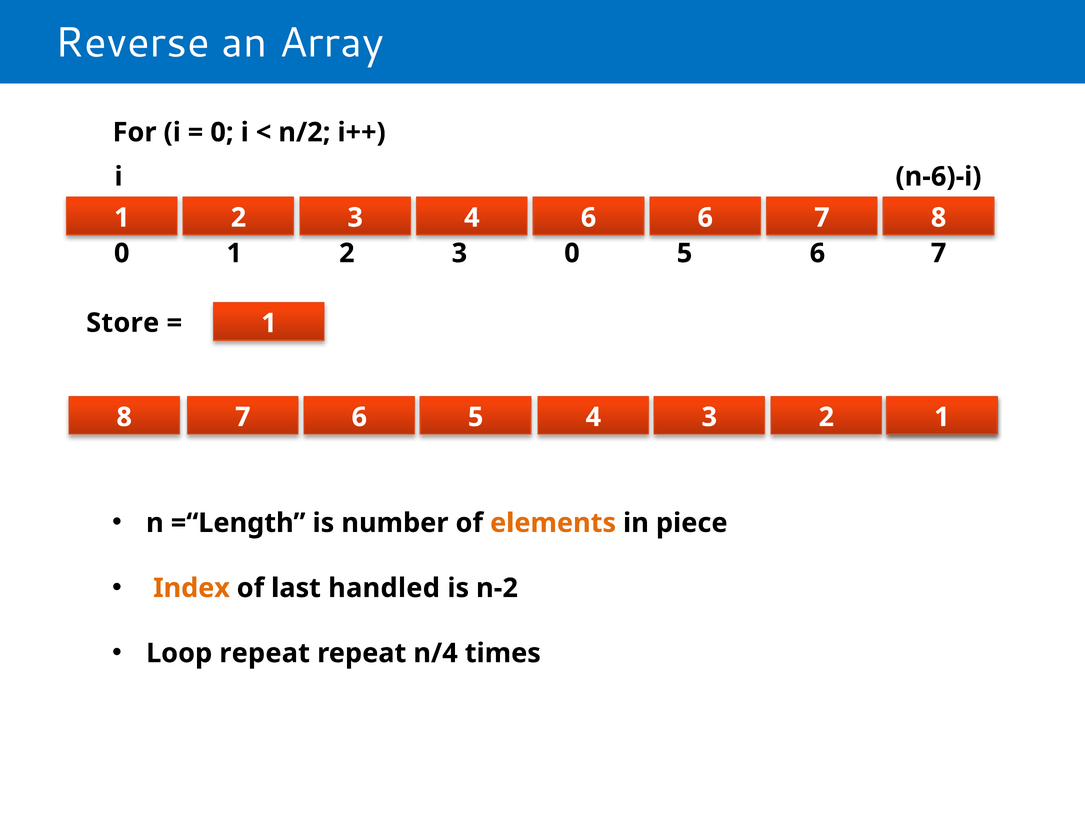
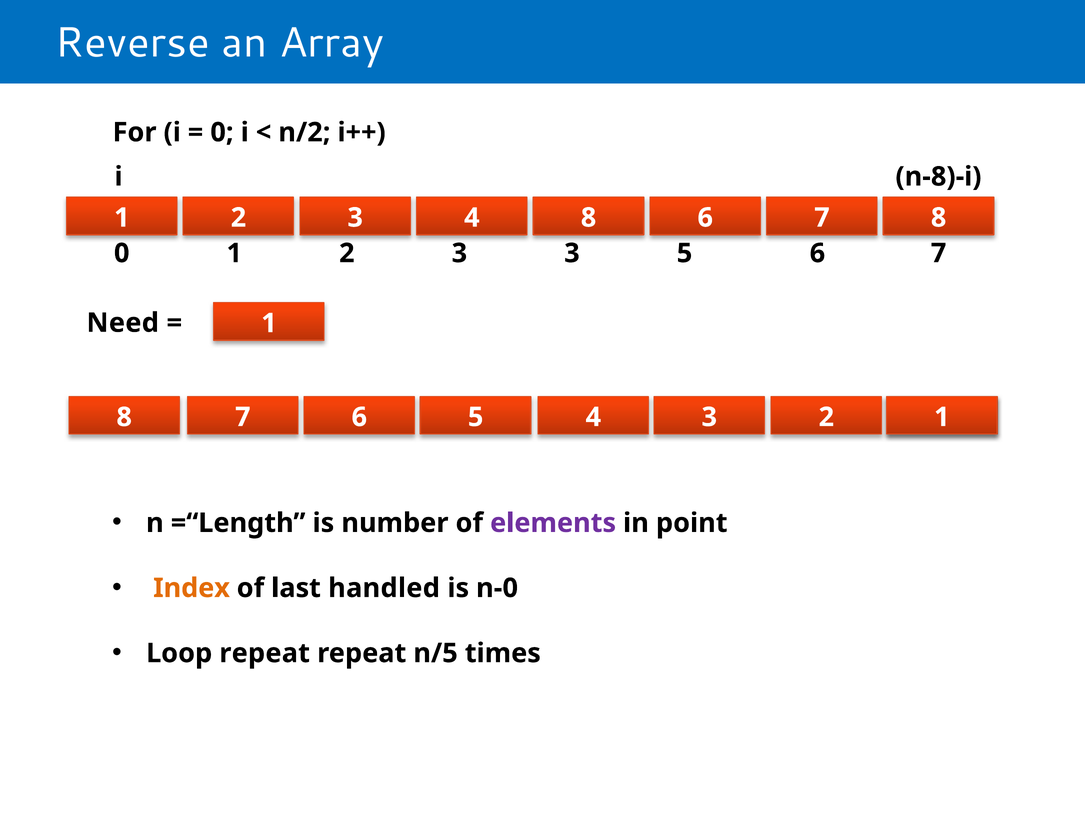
n-6)-i: n-6)-i -> n-8)-i (938, 177)
4 6: 6 -> 8 (589, 218)
3 0: 0 -> 3 (572, 253)
Store: Store -> Need (123, 323)
elements colour: orange -> purple (553, 523)
piece: piece -> point (692, 523)
n-2: n-2 -> n-0 (497, 588)
n/4: n/4 -> n/5 (436, 653)
